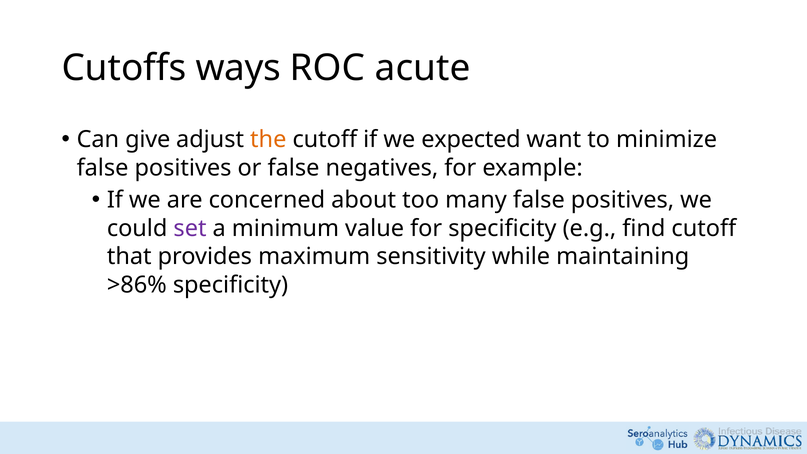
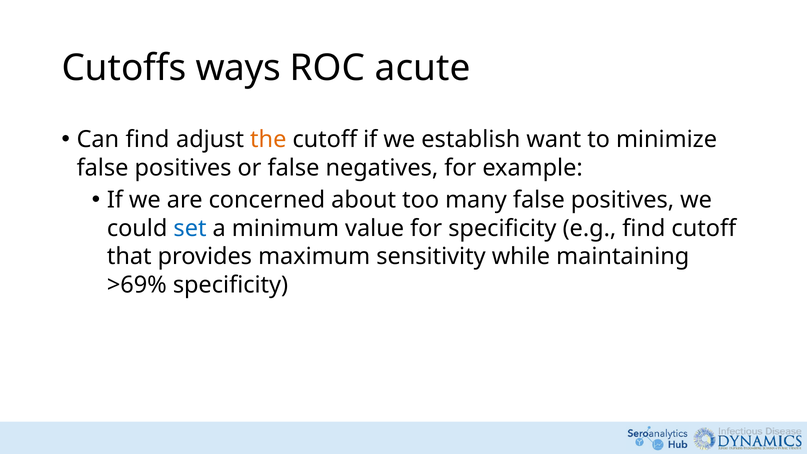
Can give: give -> find (148, 140)
expected: expected -> establish (471, 140)
set colour: purple -> blue (190, 228)
>86%: >86% -> >69% (137, 285)
